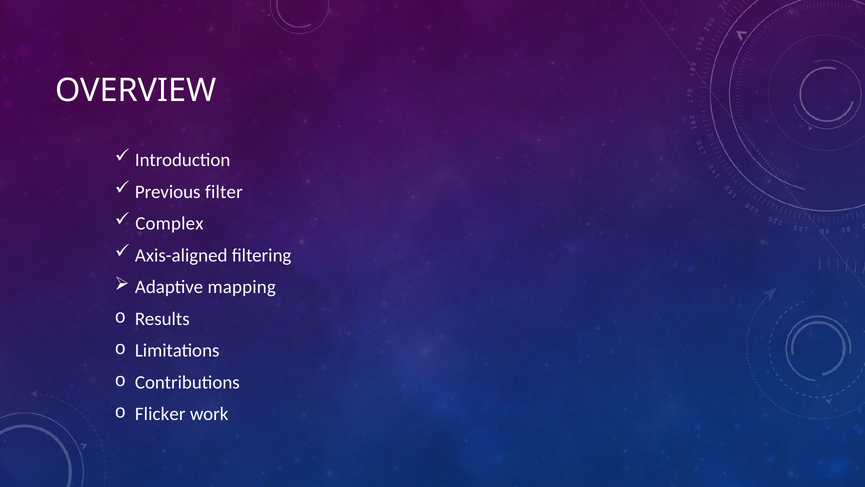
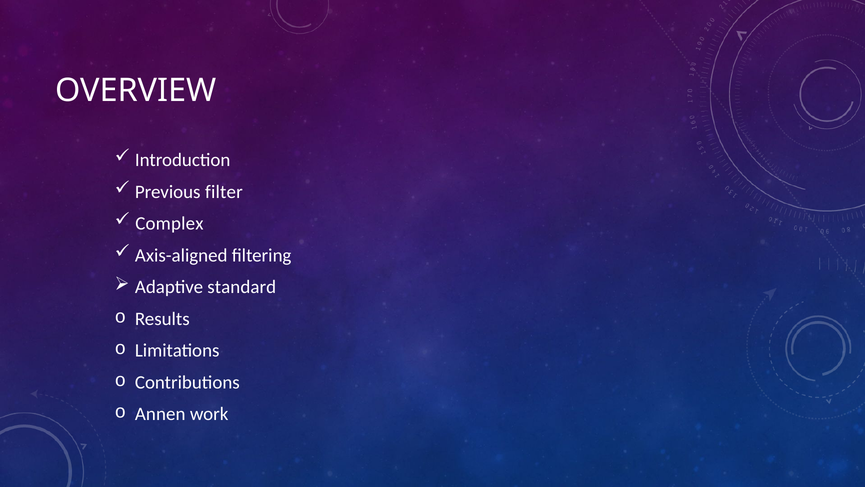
mapping: mapping -> standard (242, 287)
Flicker: Flicker -> Annen (160, 414)
